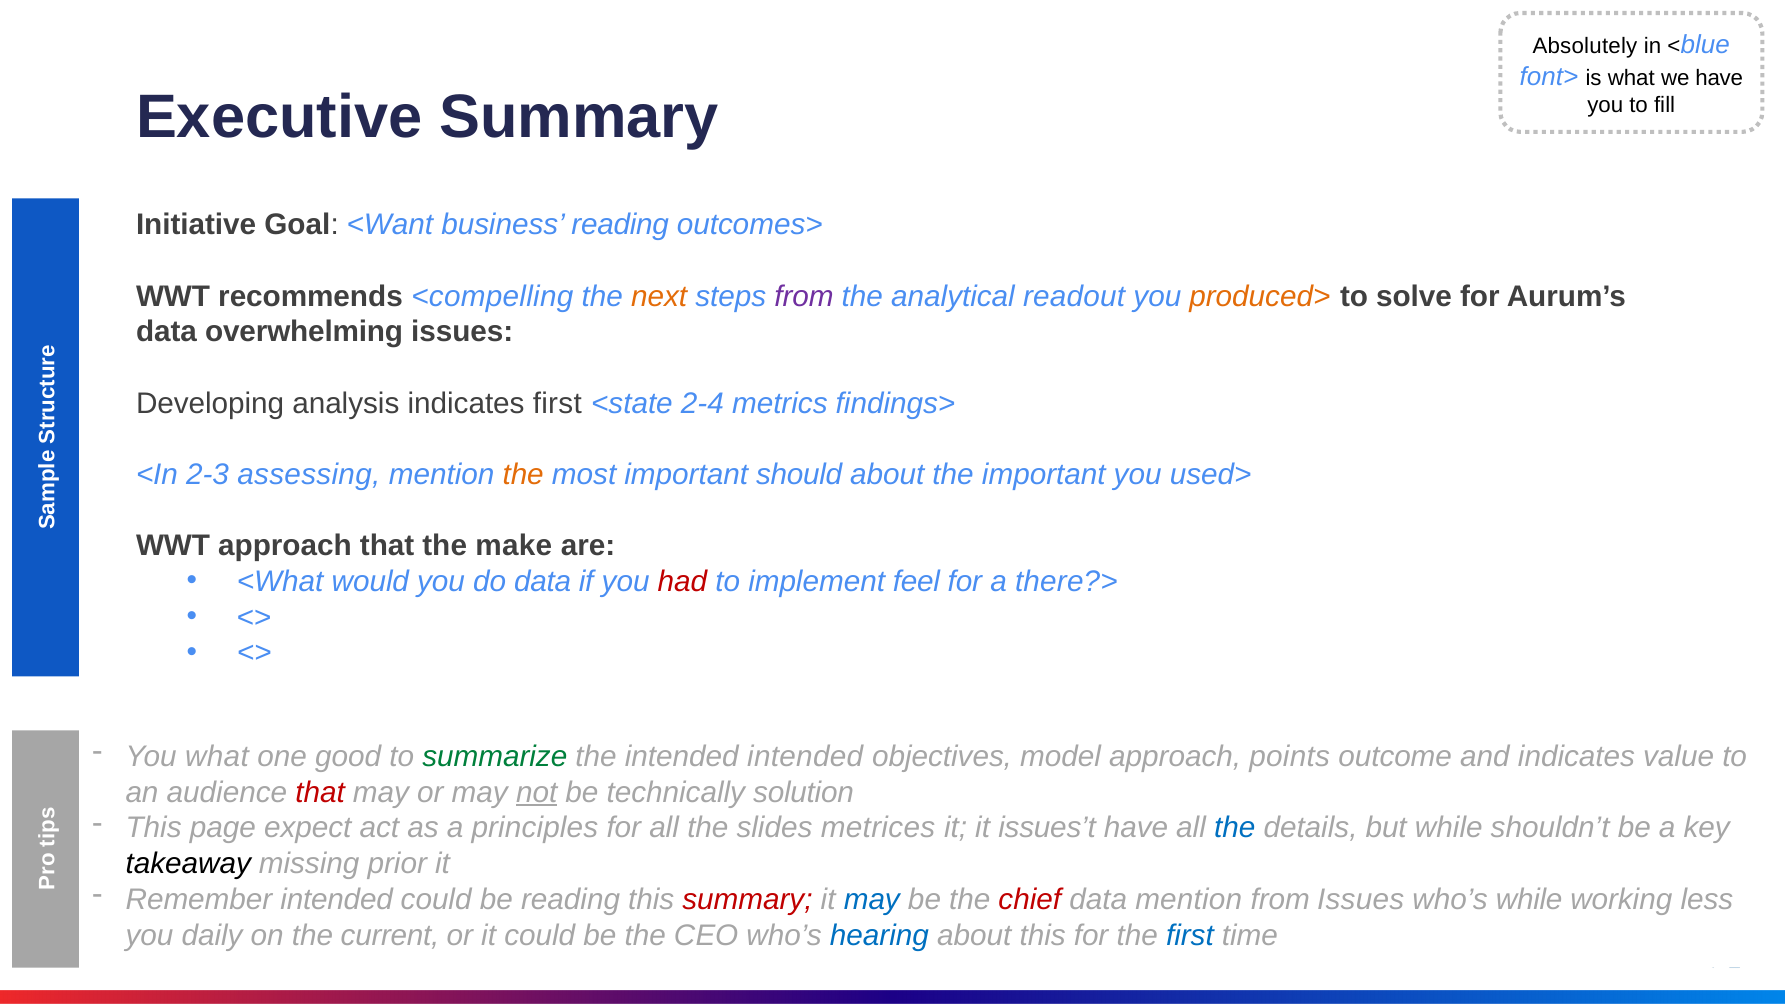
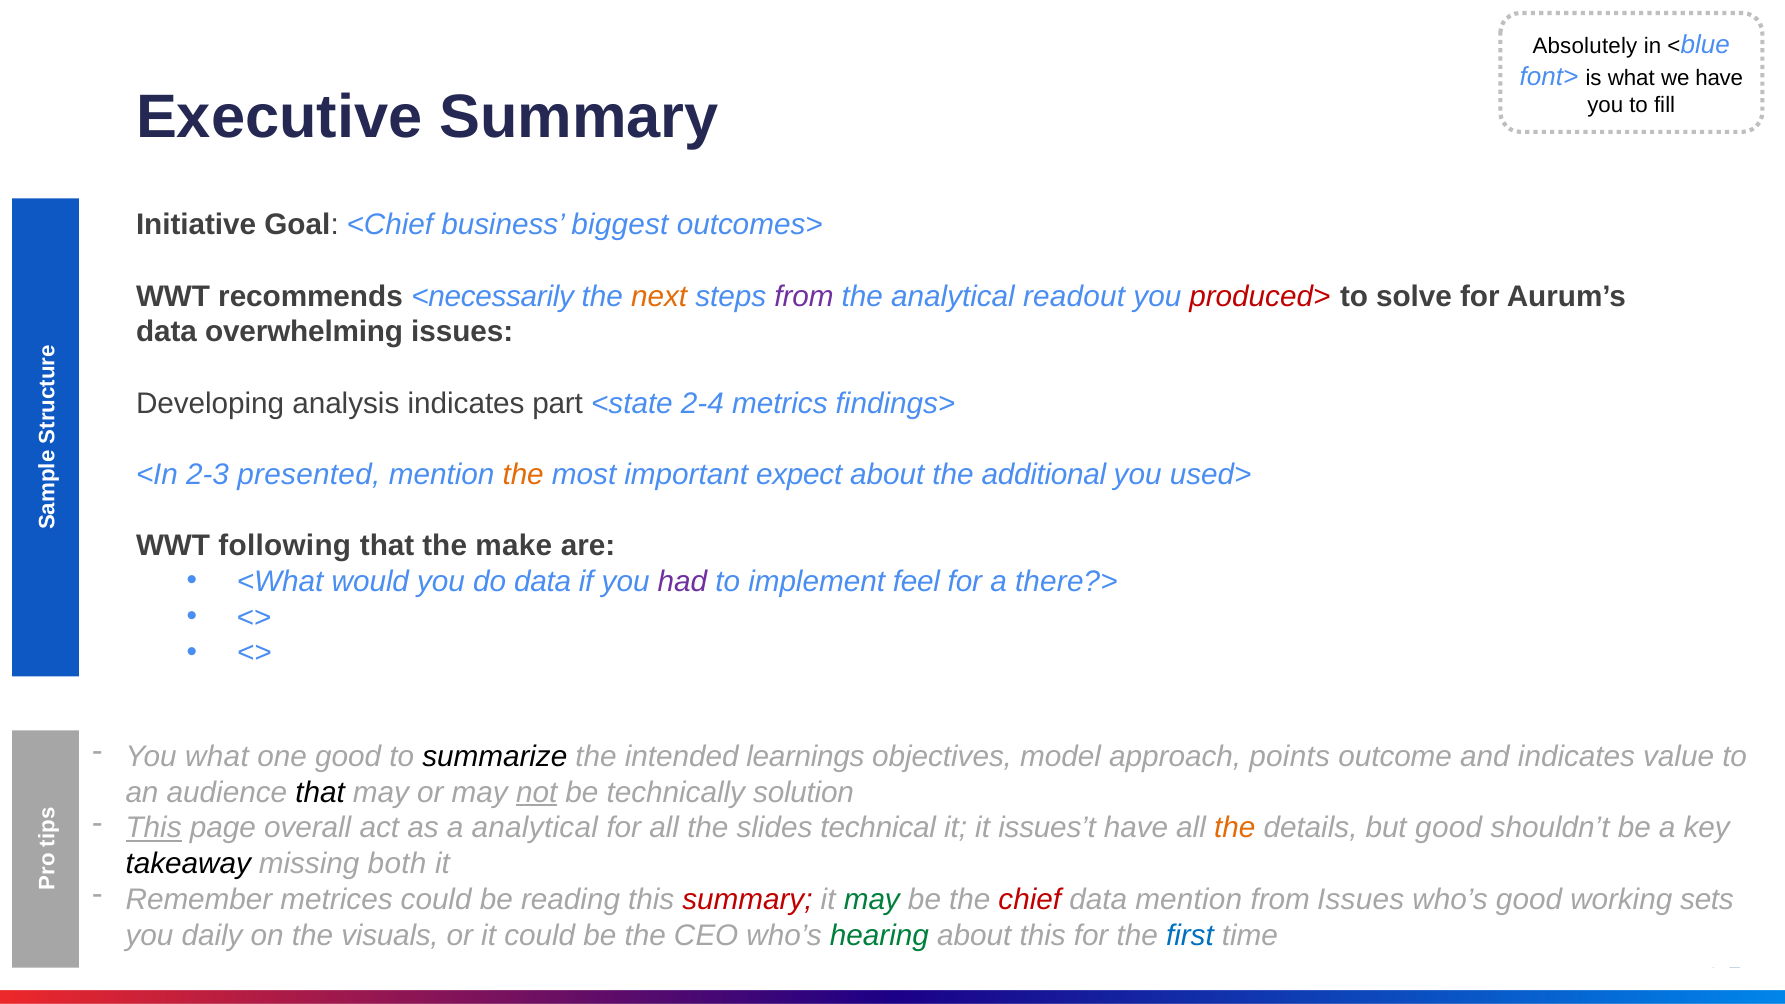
<Want: <Want -> <Chief (390, 225)
business reading: reading -> biggest (620, 225)
<compelling: <compelling -> <necessarily (493, 296)
produced> colour: orange -> red (1260, 296)
indicates first: first -> part (558, 403)
assessing: assessing -> presented (309, 475)
should: should -> expect (799, 475)
the important: important -> additional (1044, 475)
WWT approach: approach -> following (285, 546)
had colour: red -> purple (682, 582)
summarize colour: green -> black (495, 757)
intended intended: intended -> learnings (805, 757)
that colour: red -> black (320, 793)
This underline: none -> present (154, 828)
expect: expect -> overall (308, 828)
a principles: principles -> analytical (535, 828)
metrices: metrices -> technical (878, 828)
the colour: blue -> orange (1235, 828)
but while: while -> good (1449, 828)
prior: prior -> both (397, 864)
Remember intended: intended -> metrices (337, 900)
may colour: blue -> green (872, 900)
who’s while: while -> good (1529, 900)
less: less -> sets (1707, 900)
current: current -> visuals (390, 935)
hearing colour: blue -> green (879, 935)
